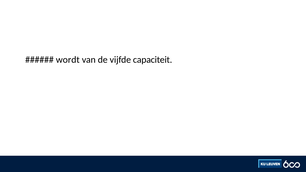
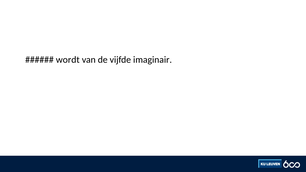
capaciteit: capaciteit -> imaginair (153, 60)
